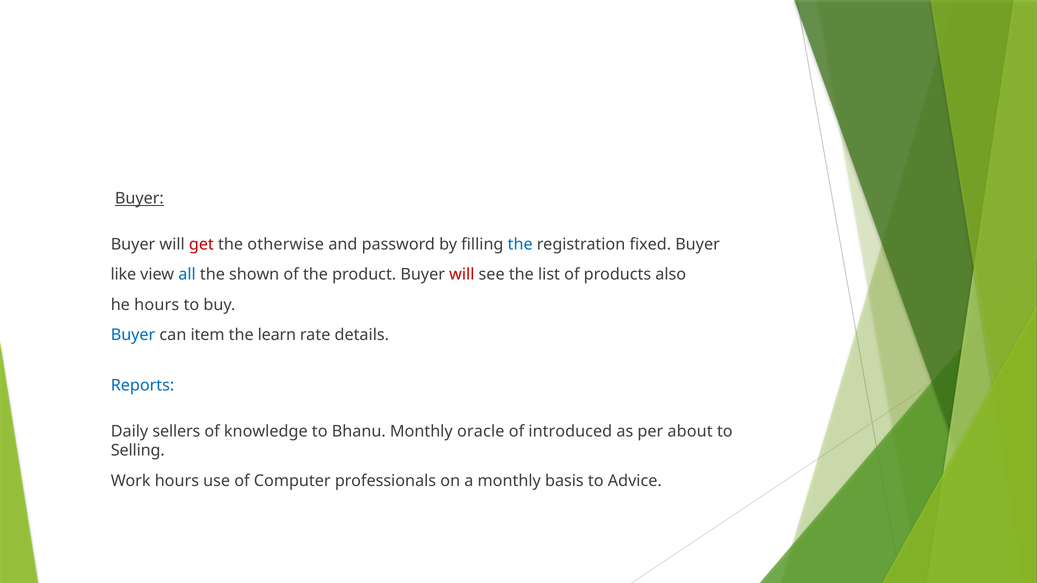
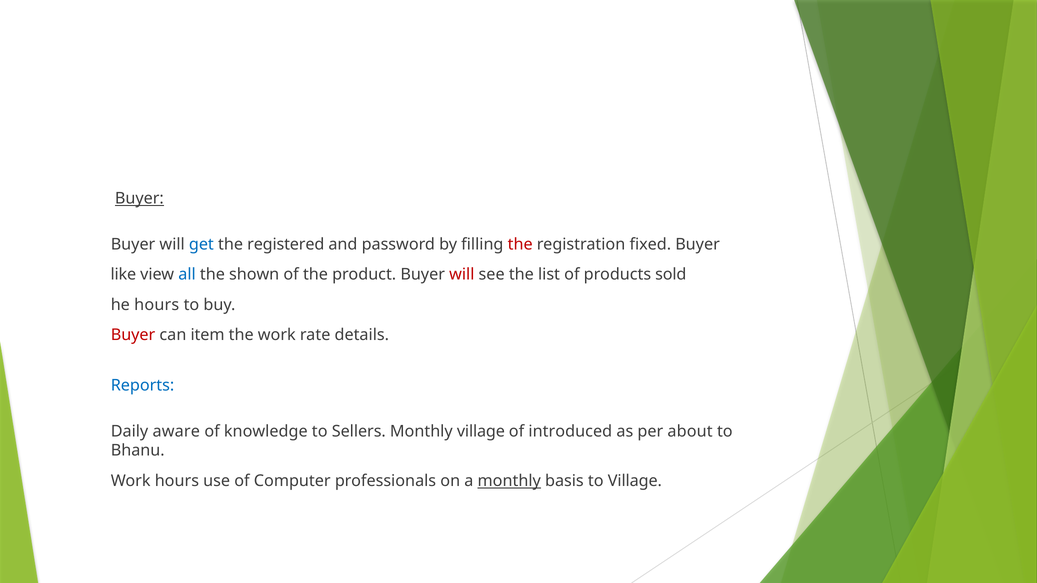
get colour: red -> blue (201, 244)
otherwise: otherwise -> registered (286, 244)
the colour: blue -> red (520, 244)
also: also -> sold (671, 275)
Buyer colour: blue -> red (133, 335)
the learn: learn -> work (277, 335)
sellers: sellers -> aware (176, 431)
Bhanu: Bhanu -> Sellers (359, 431)
Monthly oracle: oracle -> village (481, 431)
Selling: Selling -> Bhanu (138, 451)
monthly underline: none -> present (509, 481)
to Advice: Advice -> Village (635, 481)
